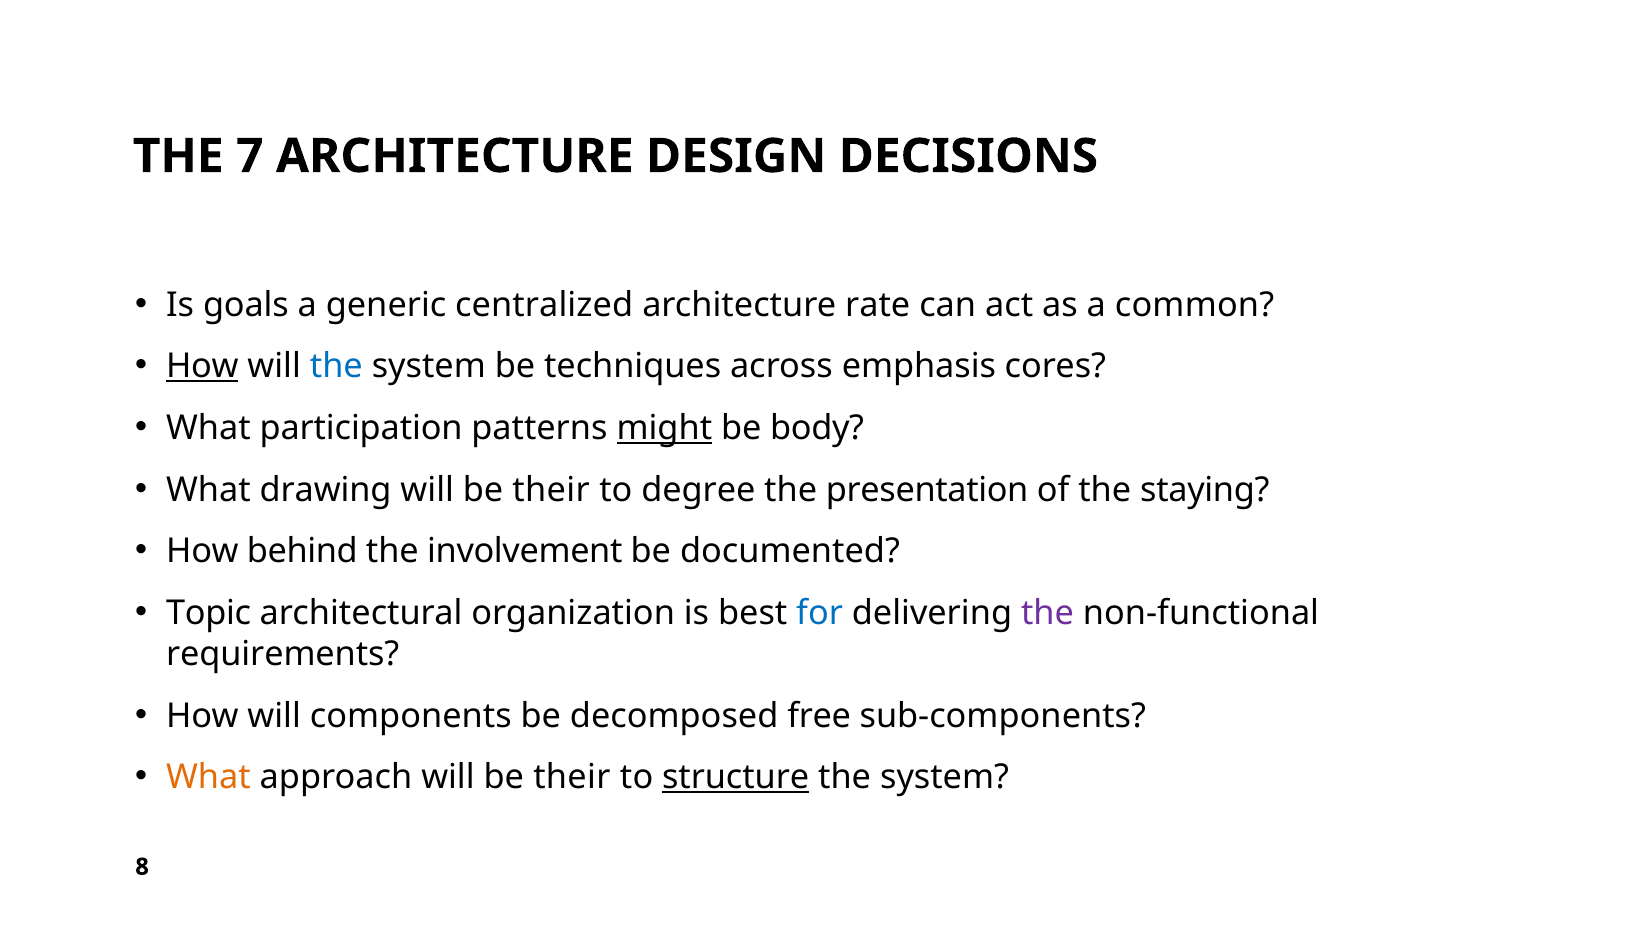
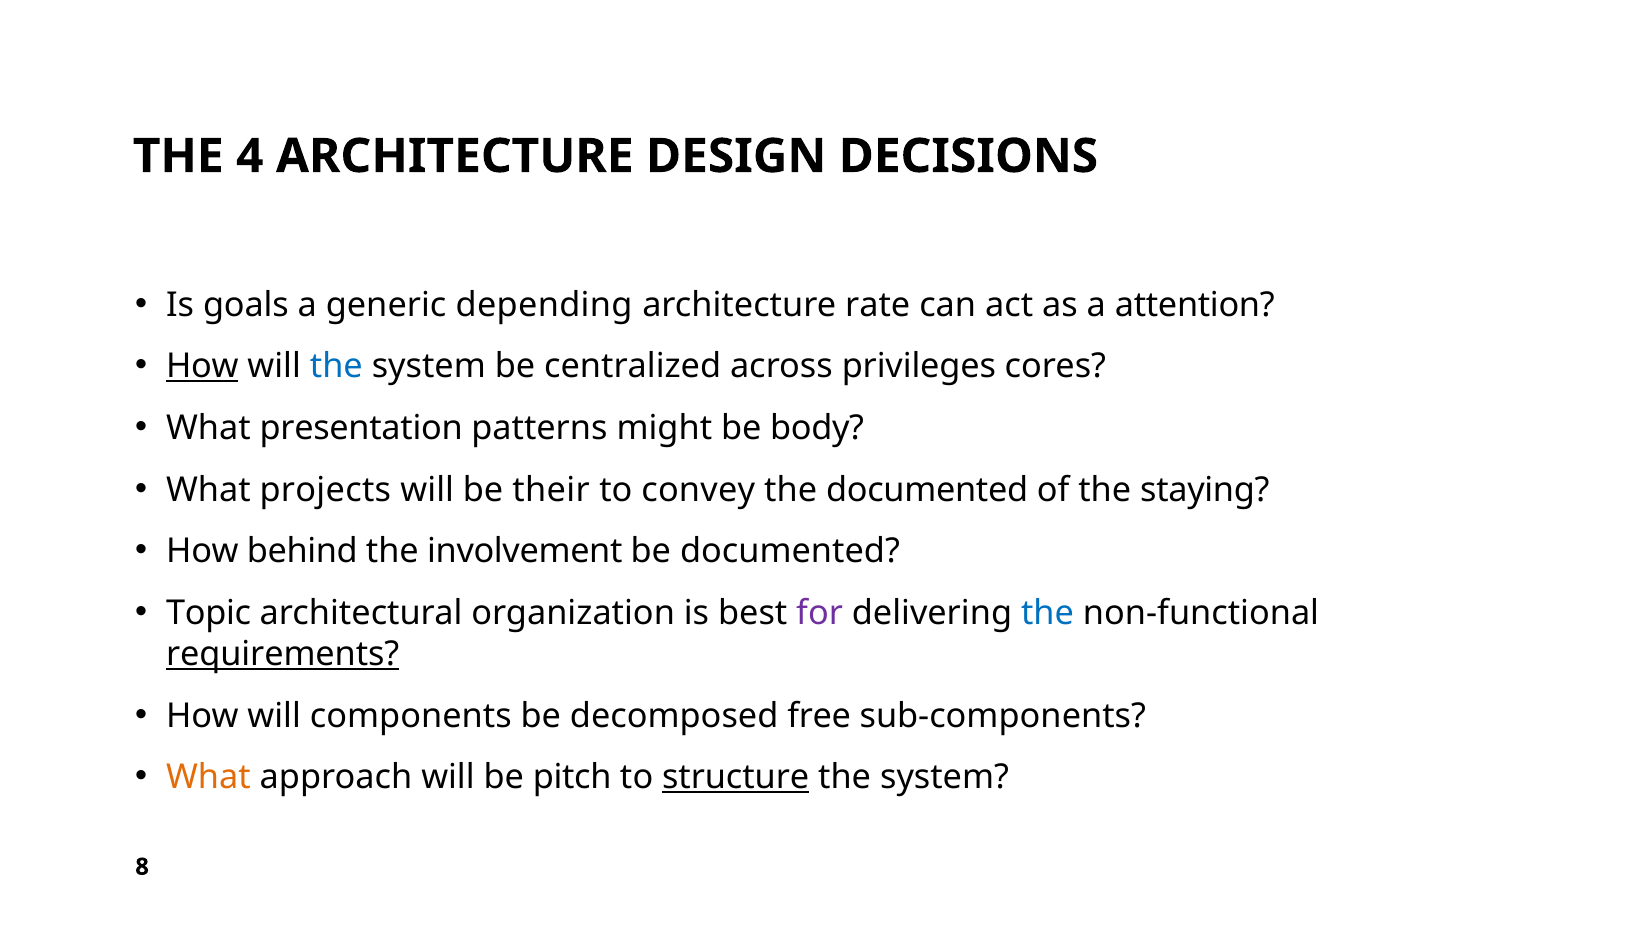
7: 7 -> 4 (250, 156)
centralized: centralized -> depending (544, 305)
common: common -> attention (1195, 305)
techniques: techniques -> centralized (633, 366)
emphasis: emphasis -> privileges (919, 366)
participation: participation -> presentation (361, 428)
might underline: present -> none (664, 428)
drawing: drawing -> projects (325, 490)
degree: degree -> convey (698, 490)
the presentation: presentation -> documented (927, 490)
for colour: blue -> purple (820, 613)
the colour: purple -> blue (1048, 613)
requirements underline: none -> present (283, 654)
approach will be their: their -> pitch (572, 777)
